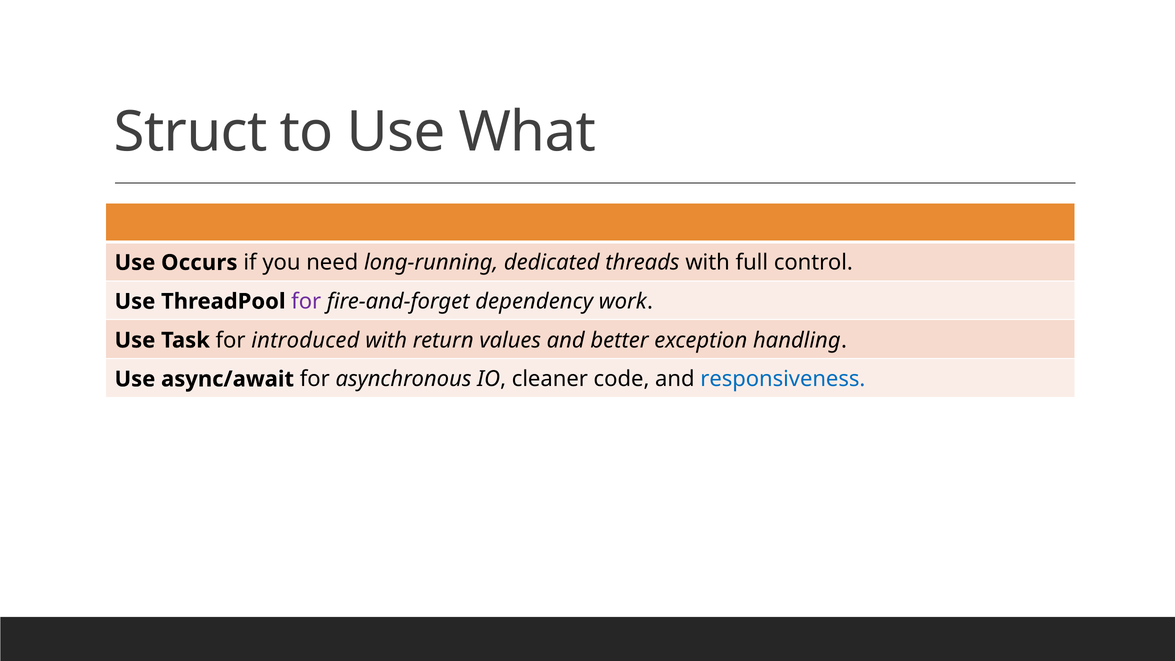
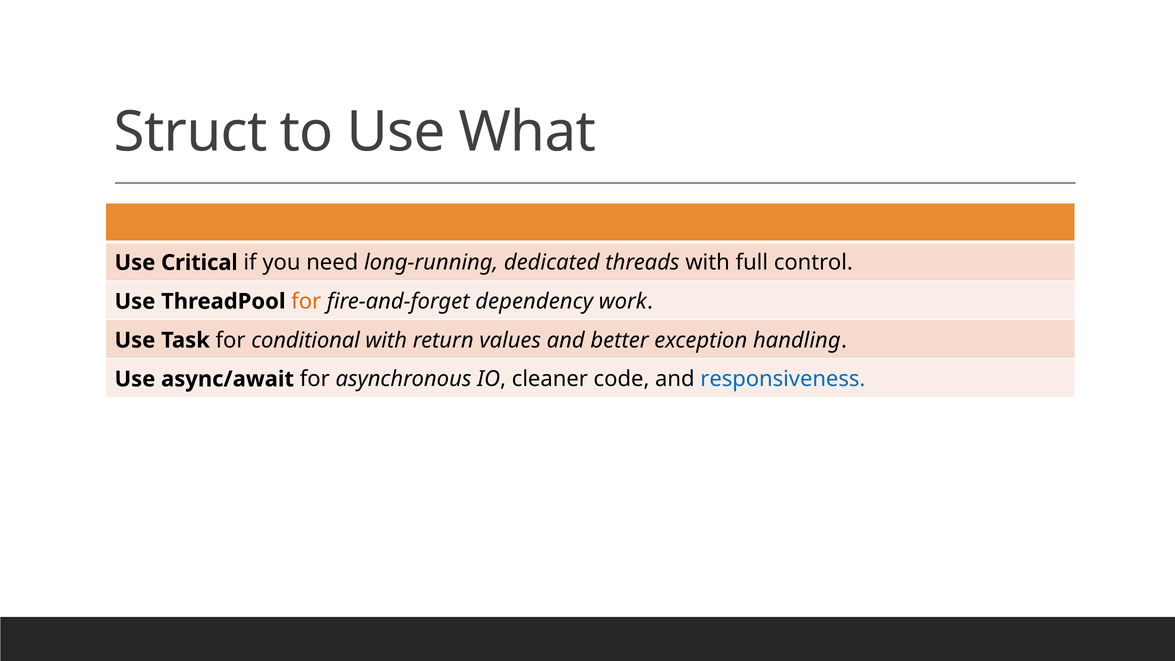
Occurs: Occurs -> Critical (199, 263)
for colour: purple -> orange (306, 301)
introduced: introduced -> conditional (306, 340)
